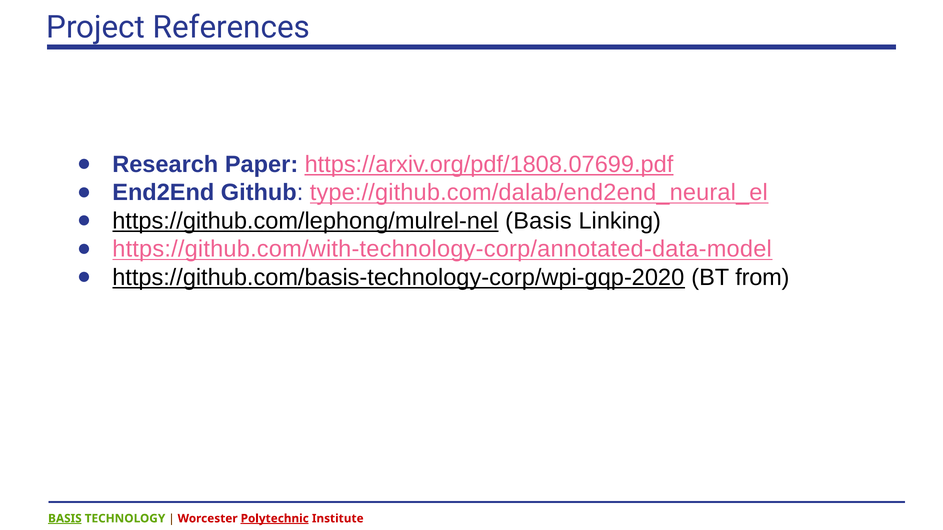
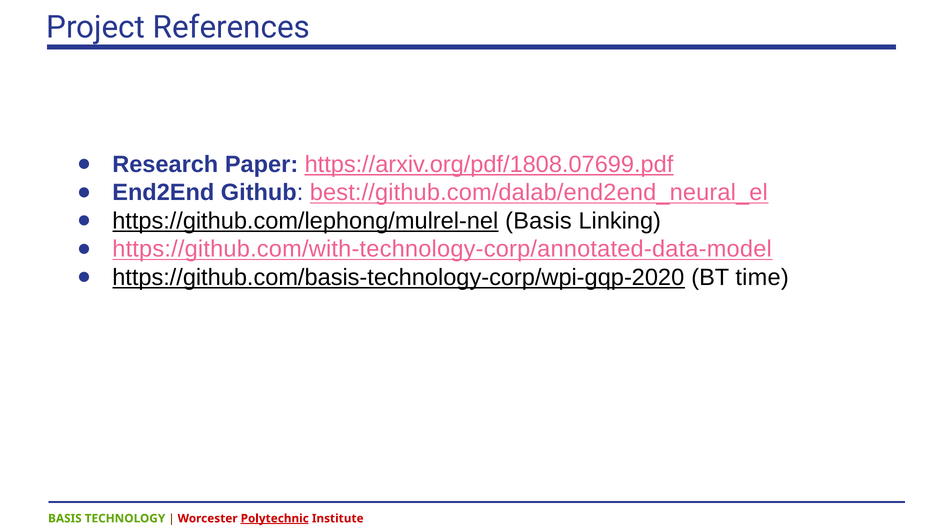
type://github.com/dalab/end2end_neural_el: type://github.com/dalab/end2end_neural_el -> best://github.com/dalab/end2end_neural_el (539, 193)
from: from -> time (762, 278)
BASIS underline: present -> none (65, 519)
